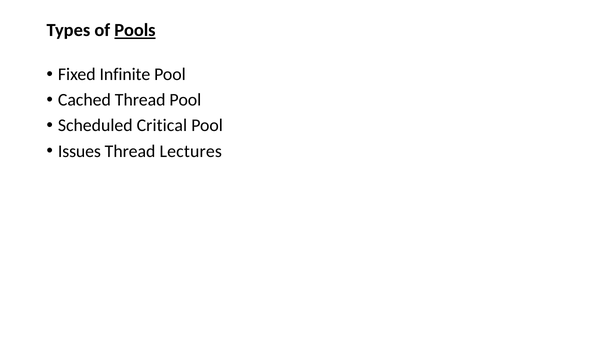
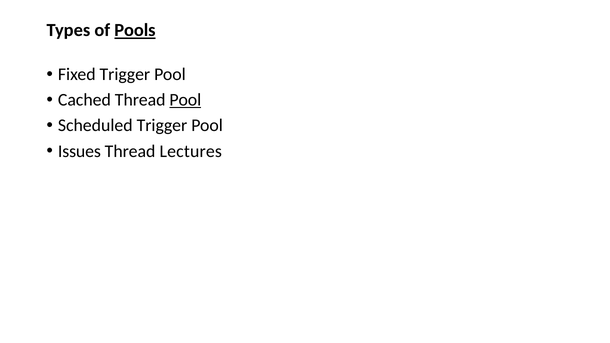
Fixed Infinite: Infinite -> Trigger (125, 74)
Pool underline: none -> present (185, 100)
Scheduled Critical: Critical -> Trigger (162, 126)
